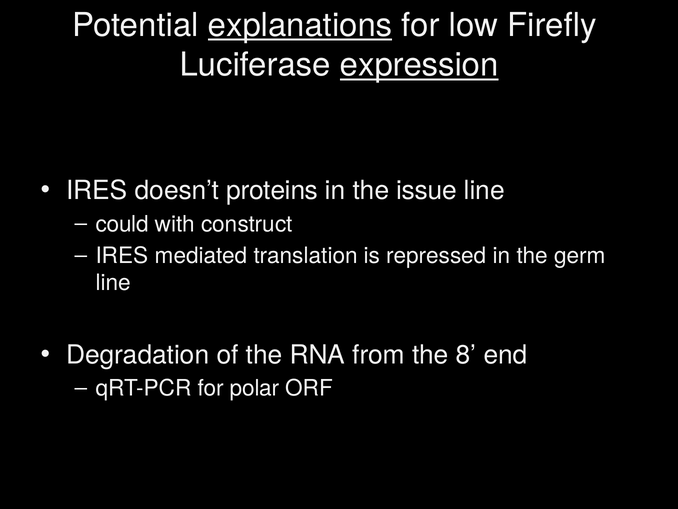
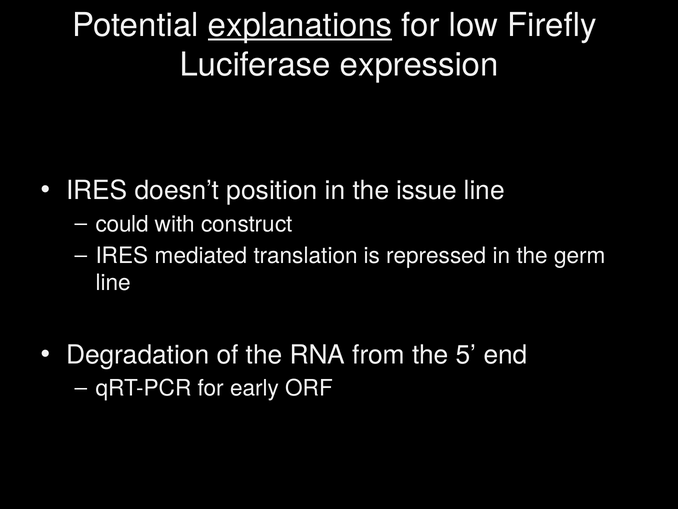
expression underline: present -> none (419, 65)
proteins: proteins -> position (272, 190)
8: 8 -> 5 (466, 354)
polar: polar -> early (255, 388)
